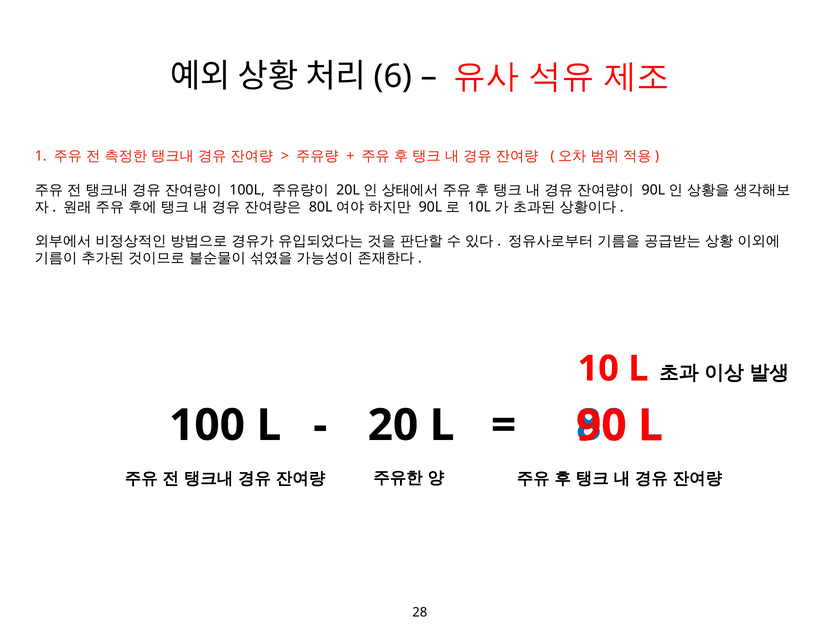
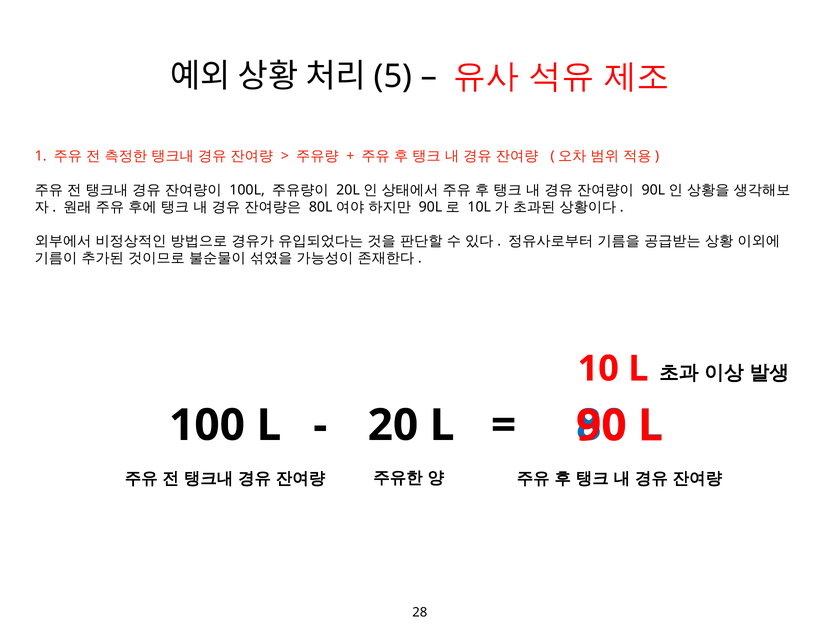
6: 6 -> 5 (393, 76)
